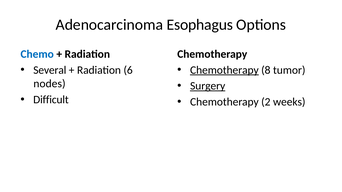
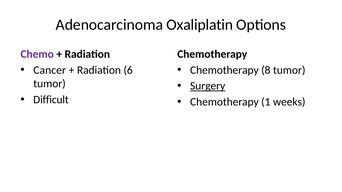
Esophagus: Esophagus -> Oxaliplatin (200, 25)
Chemo colour: blue -> purple (37, 54)
Several: Several -> Cancer (50, 70)
Chemotherapy underline: present -> none (224, 70)
nodes: nodes -> tumor (50, 84)
2: 2 -> 1 (266, 102)
